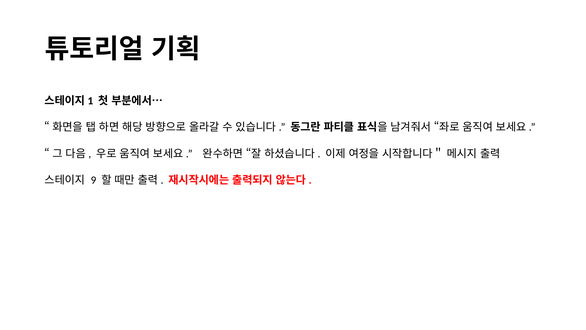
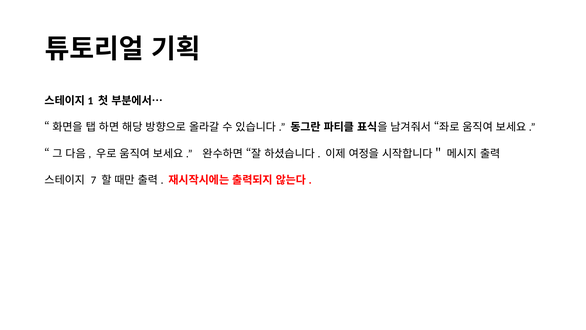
9: 9 -> 7 (94, 180)
